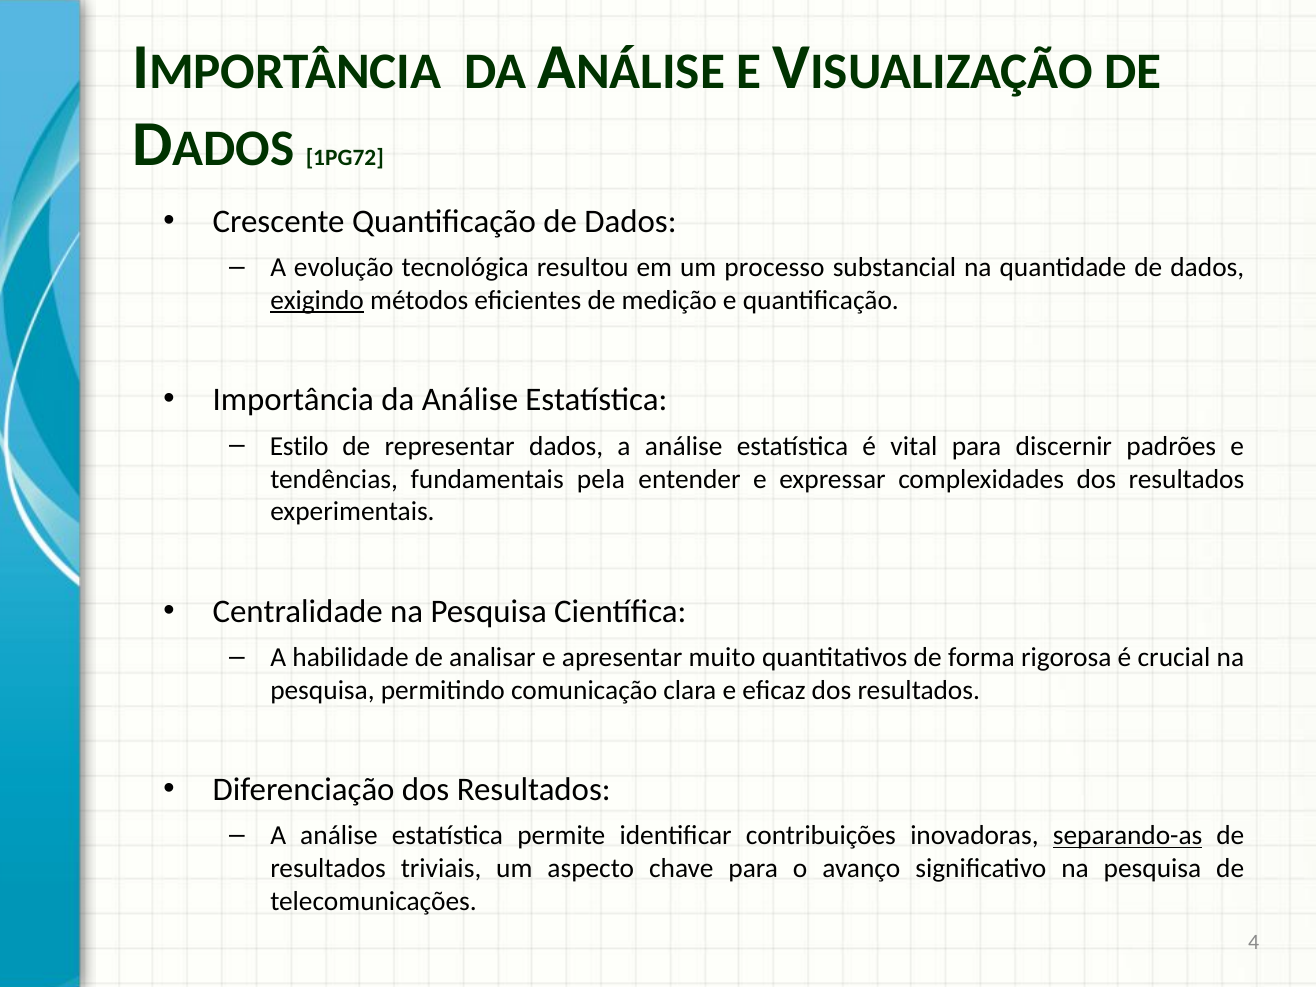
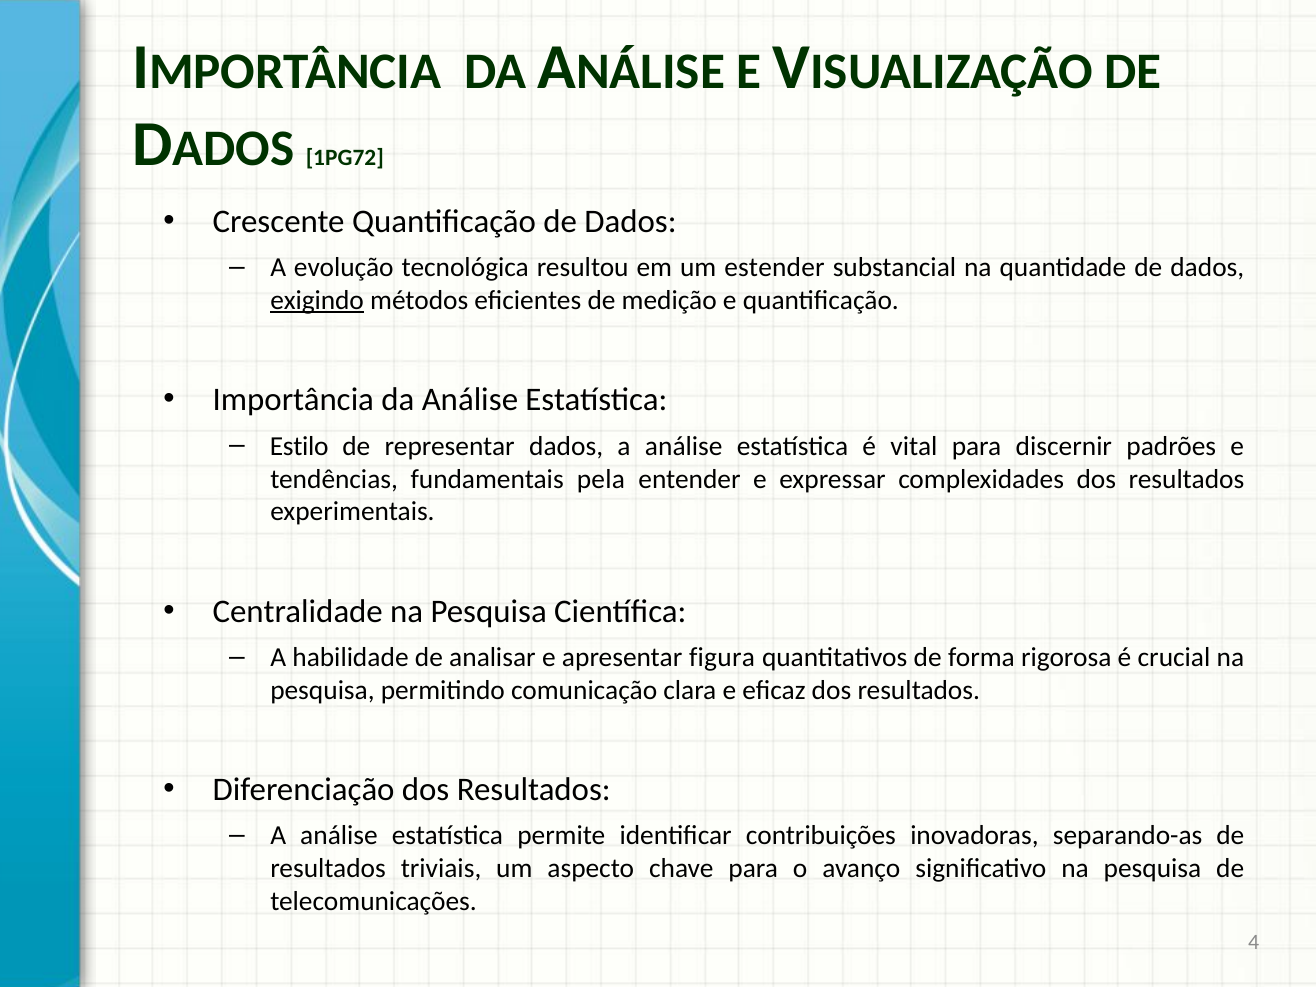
processo: processo -> estender (774, 268)
muito: muito -> figura (722, 657)
separando-as underline: present -> none (1128, 836)
